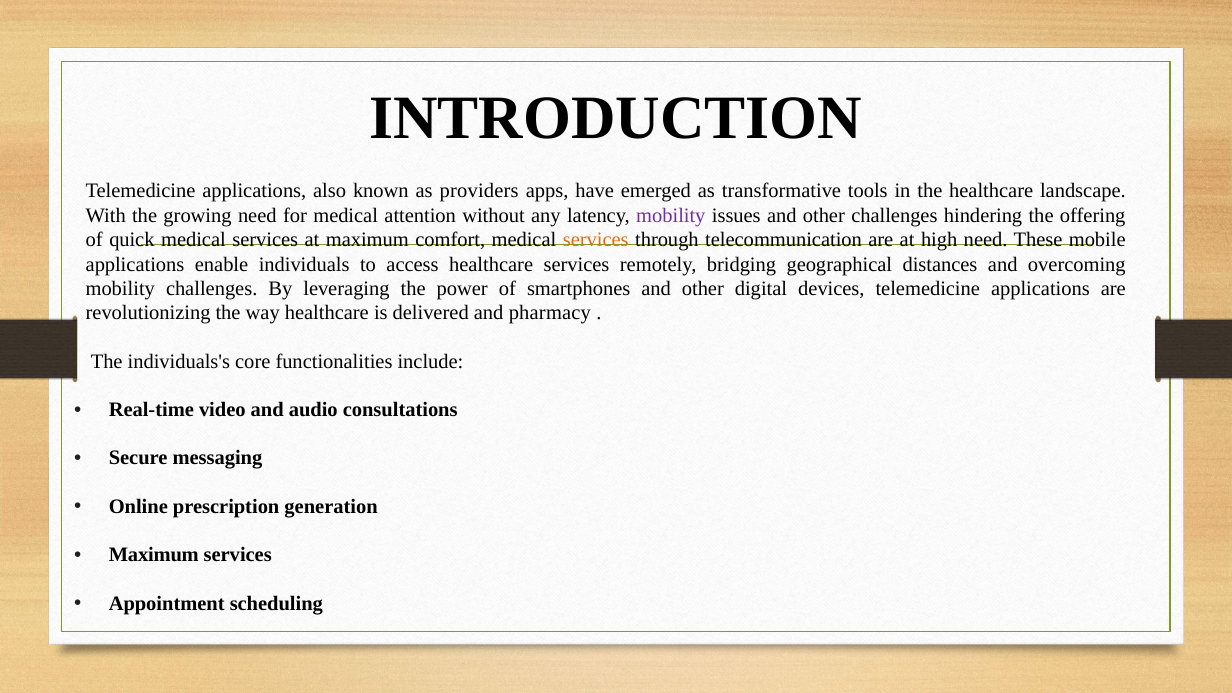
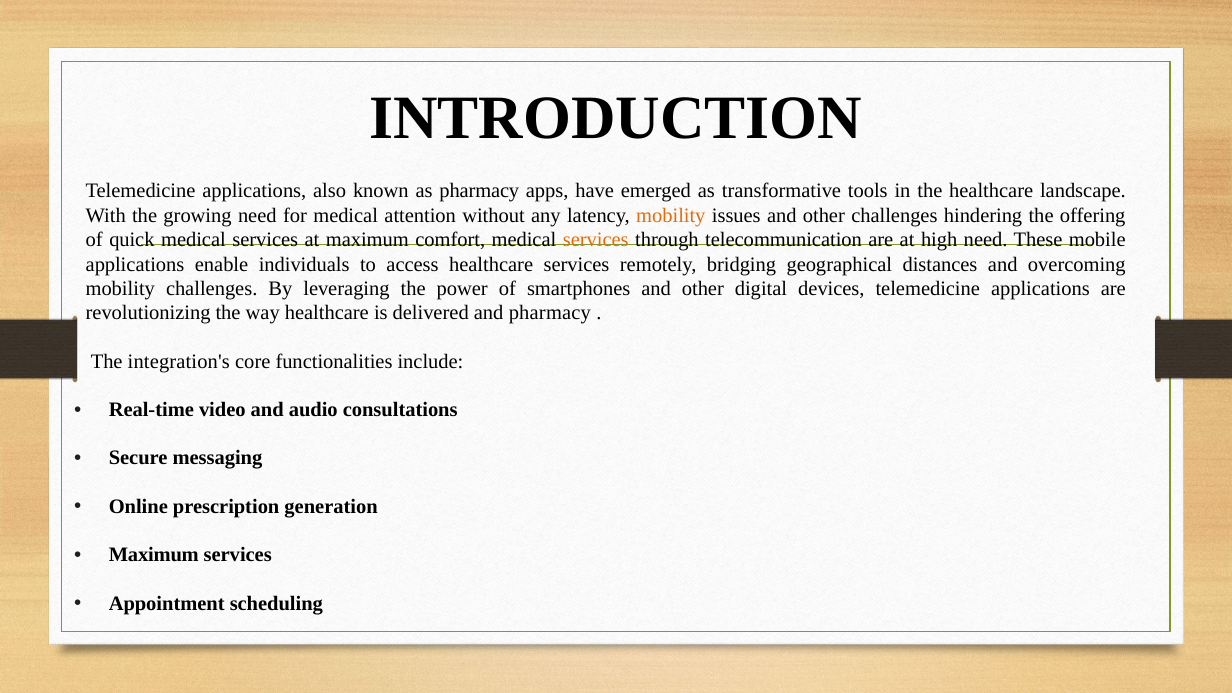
as providers: providers -> pharmacy (479, 191)
mobility colour: purple -> orange (671, 215)
individuals's: individuals's -> integration's (179, 361)
